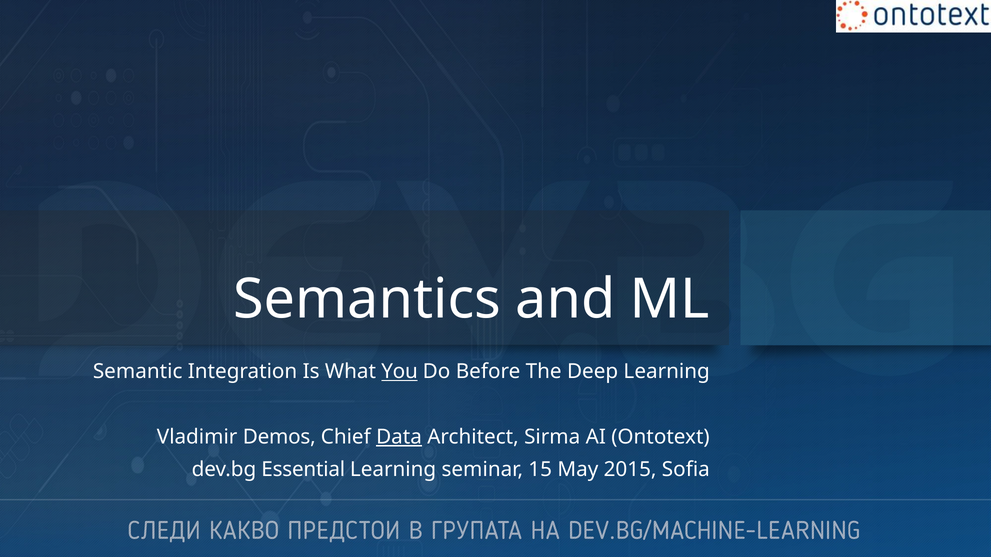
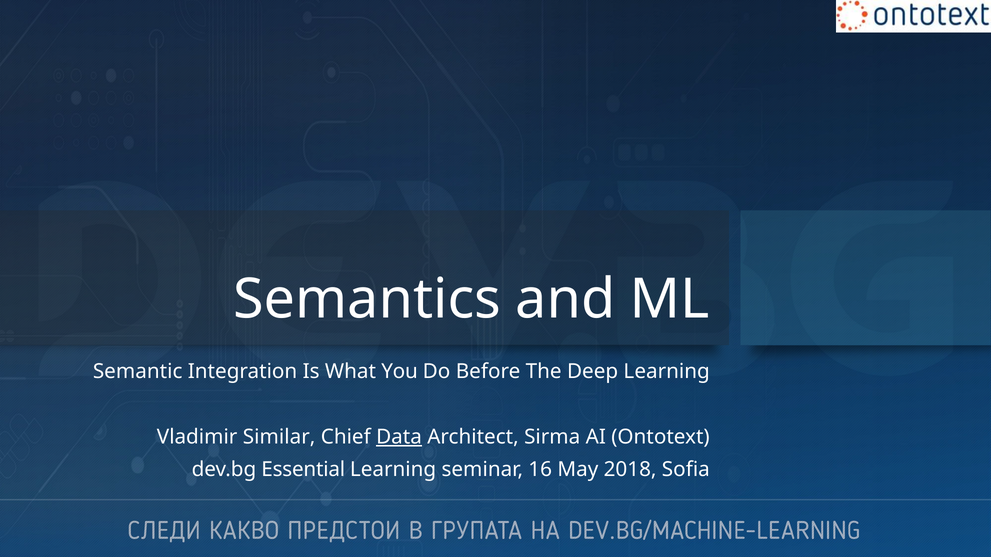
You underline: present -> none (400, 372)
Demos: Demos -> Similar (279, 437)
15: 15 -> 16 (540, 470)
2015: 2015 -> 2018 (630, 470)
